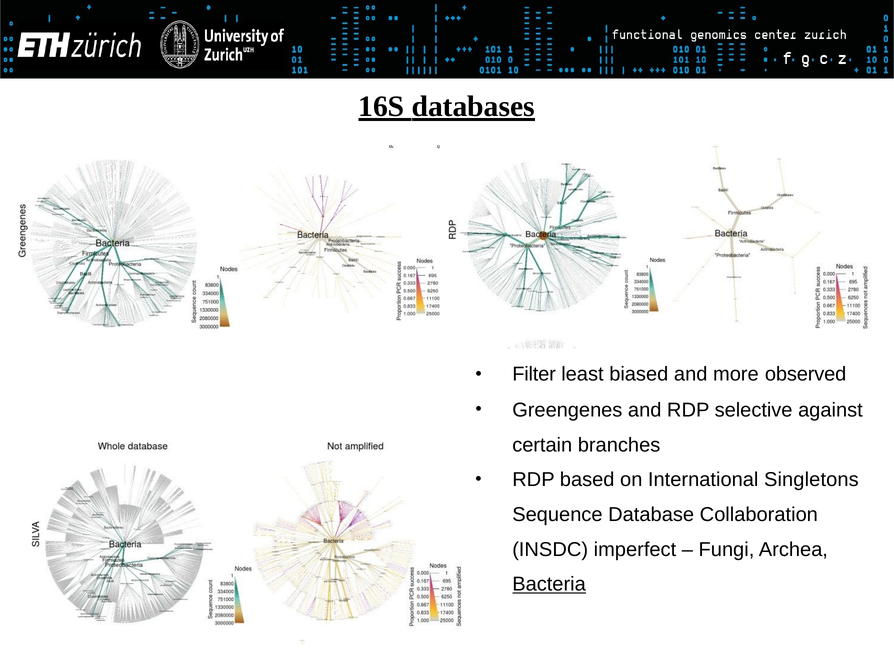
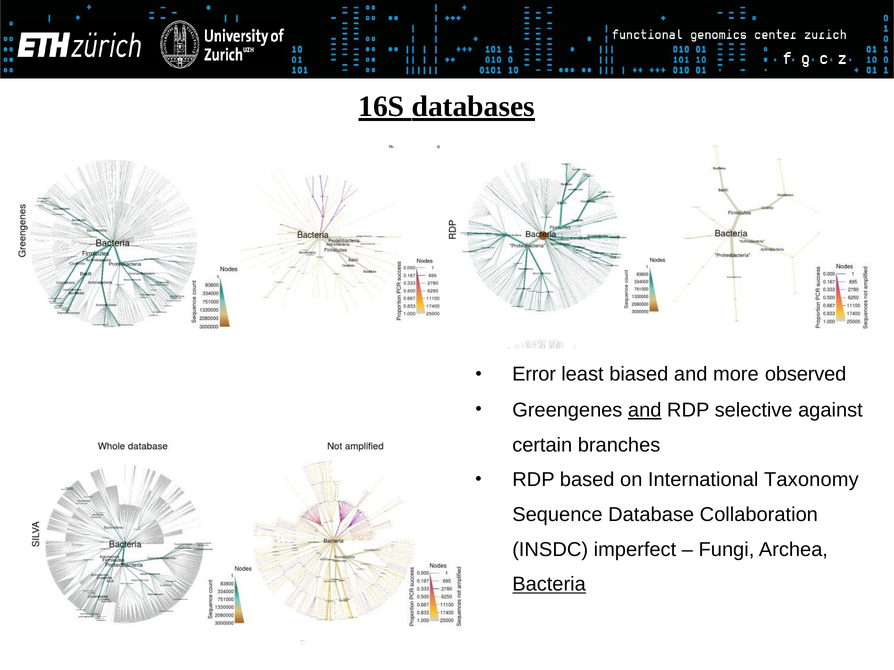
Filter: Filter -> Error (534, 375)
and underline: none -> present (645, 410)
Singletons: Singletons -> Taxonomy (811, 480)
